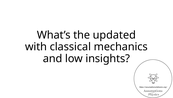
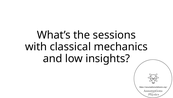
updated: updated -> sessions (114, 35)
